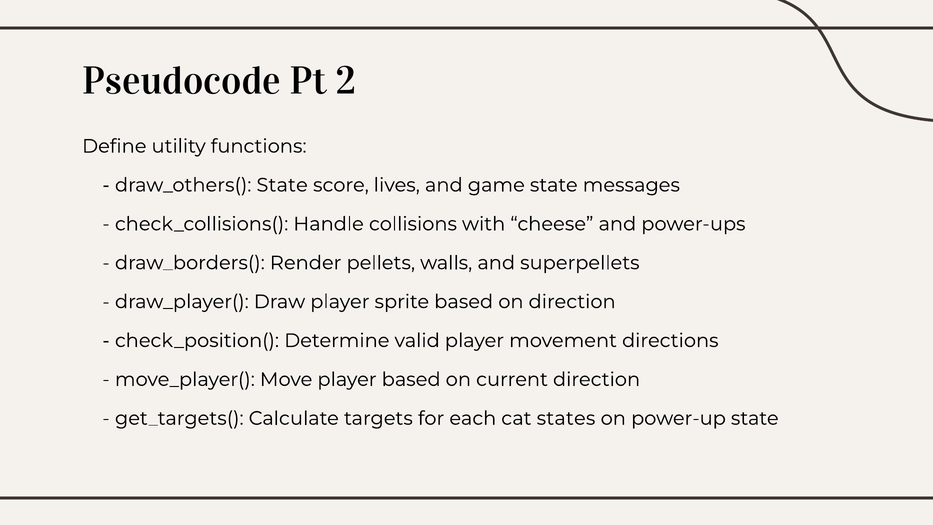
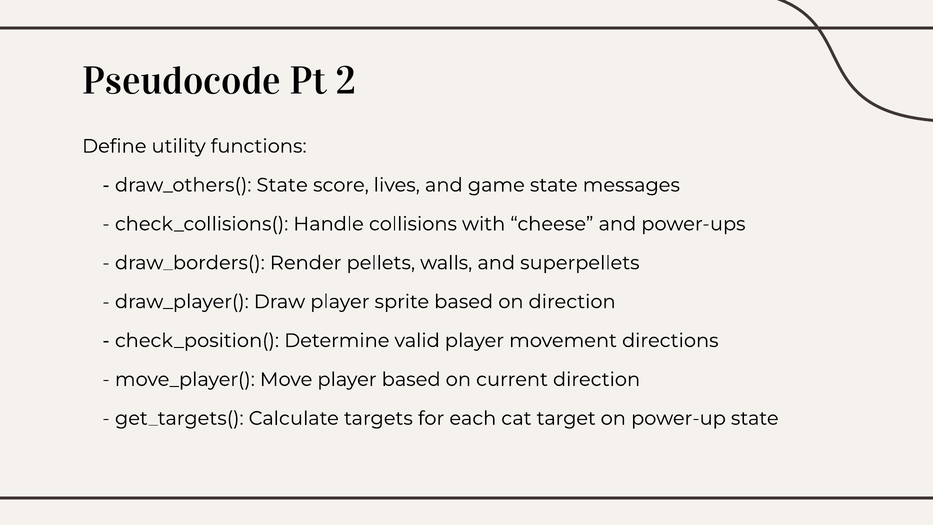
states: states -> target (566, 418)
